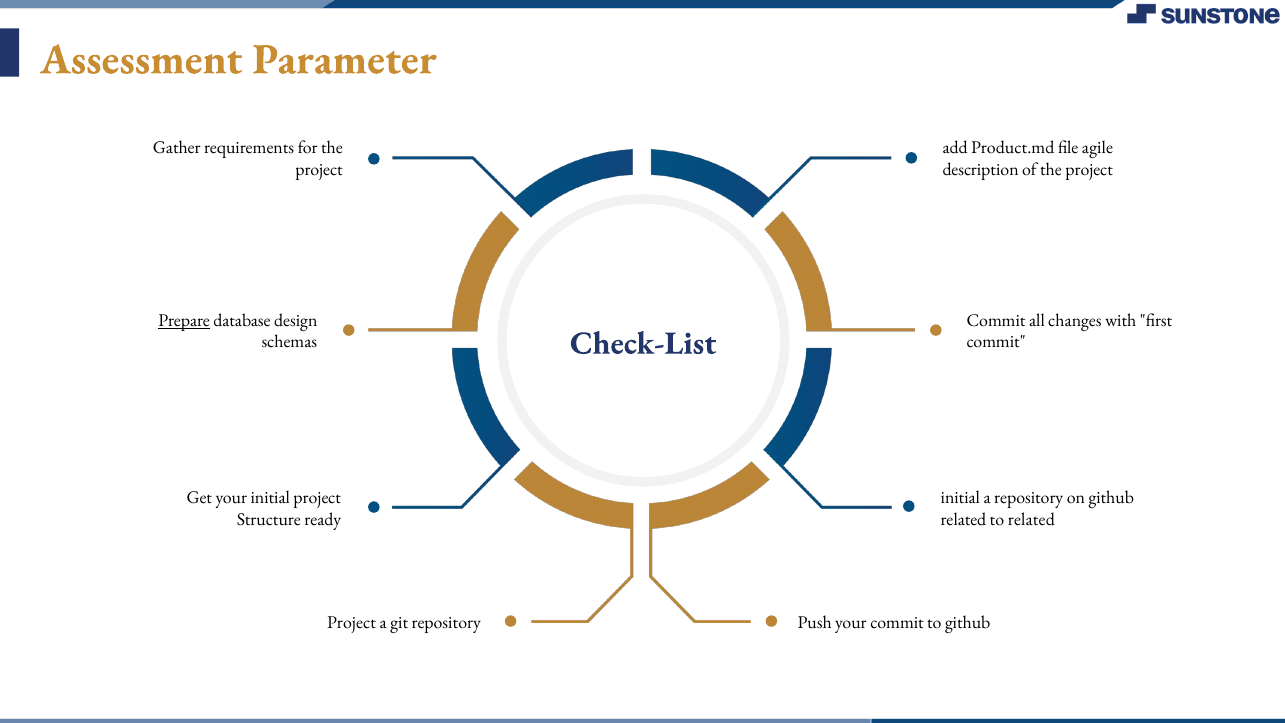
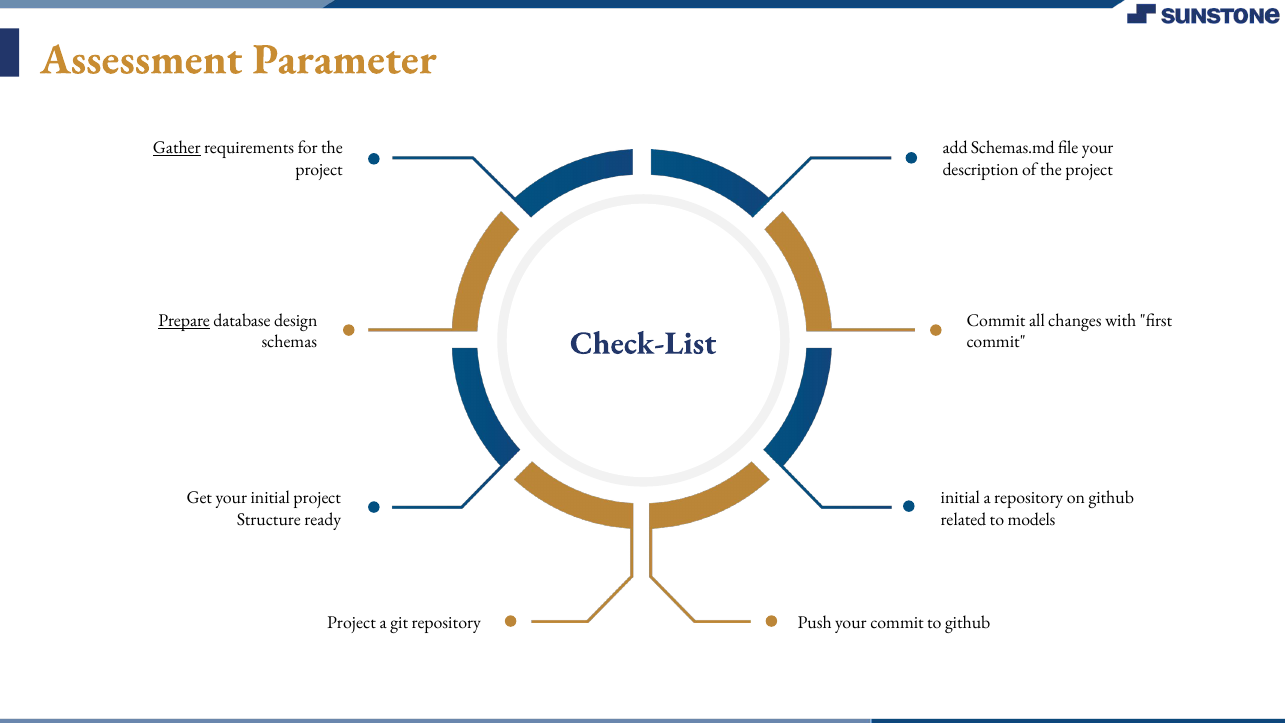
Gather underline: none -> present (177, 148)
Product.md: Product.md -> Schemas.md (1013, 148)
file agile: agile -> your (1098, 148)
to related: related -> models (1032, 519)
